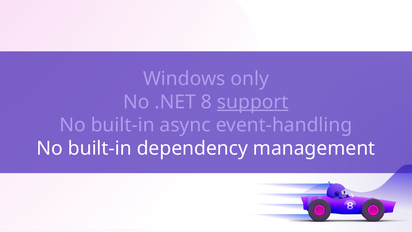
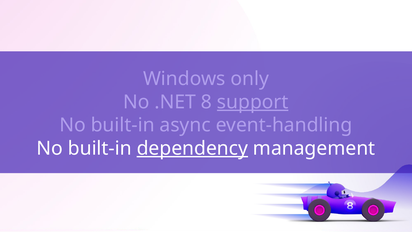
dependency underline: none -> present (192, 148)
